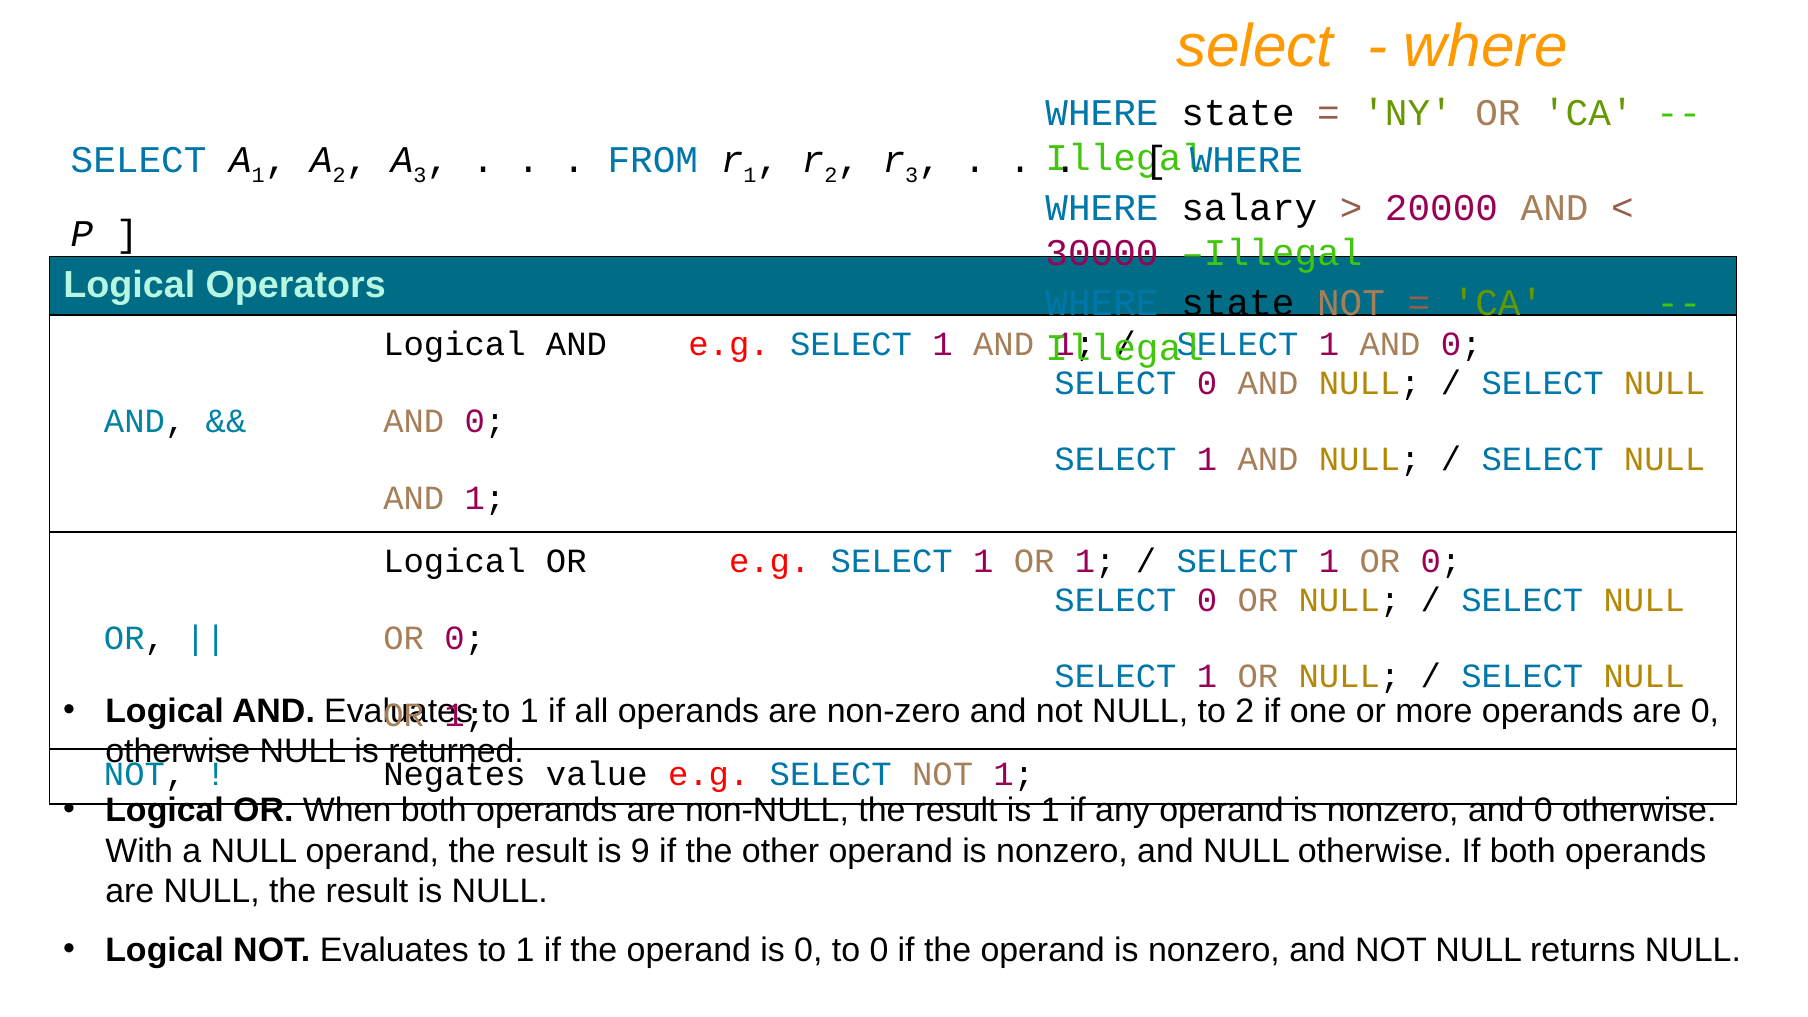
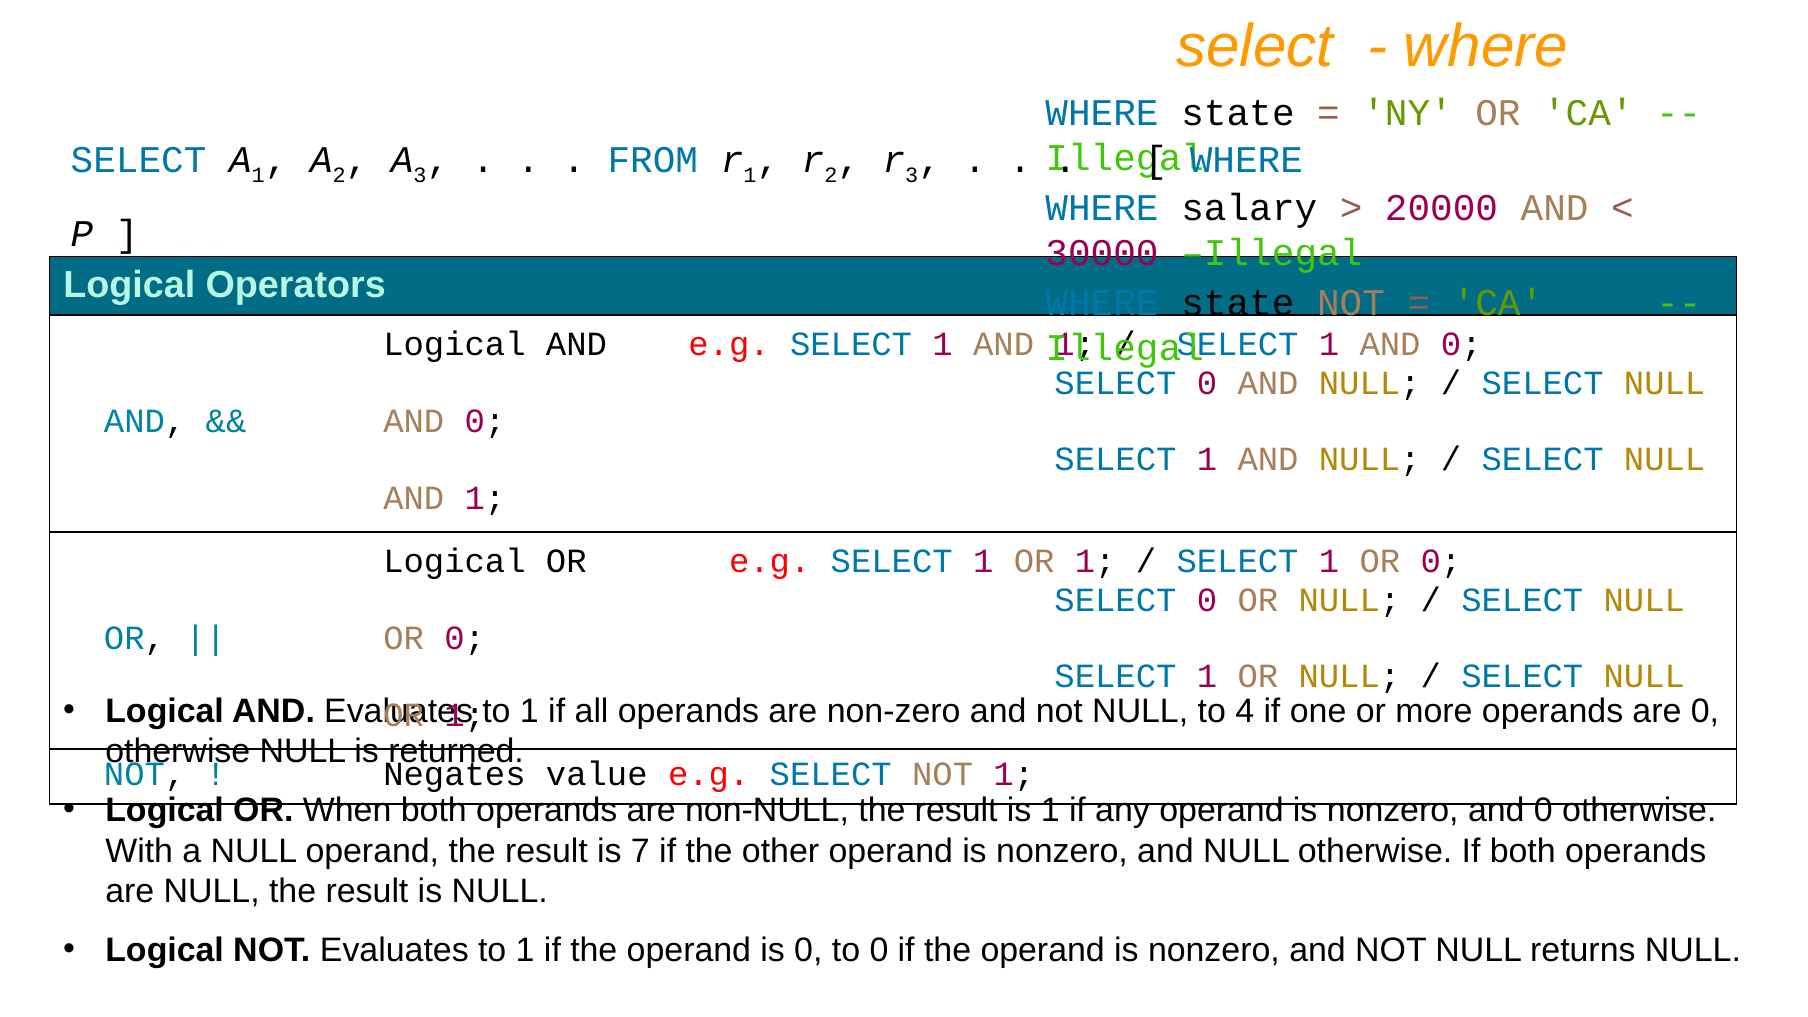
to 2: 2 -> 4 (1245, 711)
9: 9 -> 7 (640, 851)
